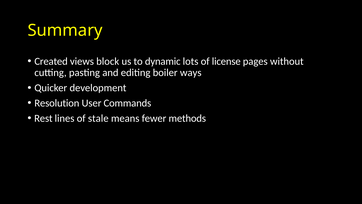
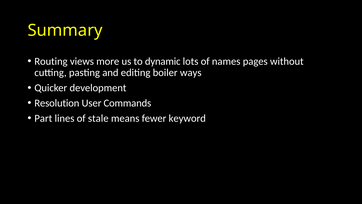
Created: Created -> Routing (51, 61)
block: block -> more (108, 61)
license: license -> names (226, 61)
Rest: Rest -> Part (43, 118)
methods: methods -> keyword (187, 118)
